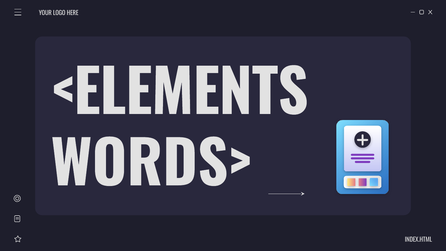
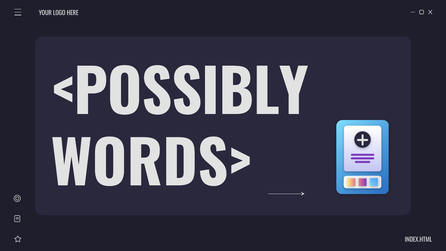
<ELEMENTS: <ELEMENTS -> <POSSIBLY (180, 94)
